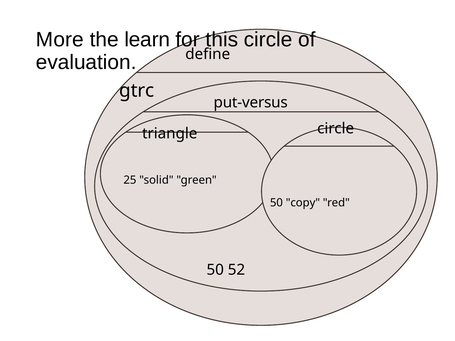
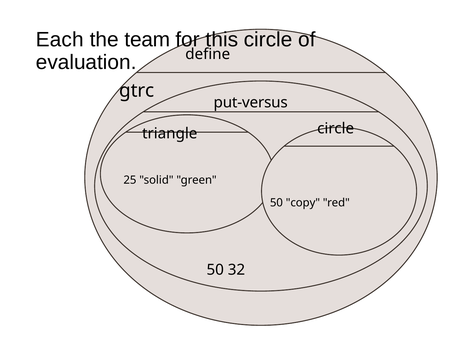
More: More -> Each (60, 40)
learn: learn -> team (147, 40)
52: 52 -> 32 (236, 270)
